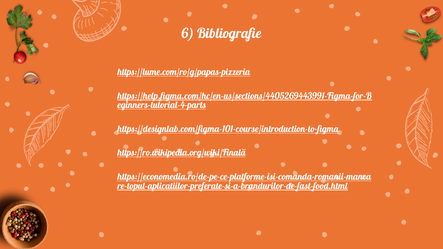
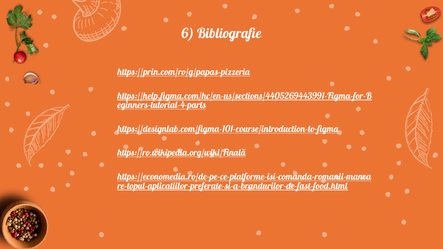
https://lume.com/ro/g/papas-pizzeria: https://lume.com/ro/g/papas-pizzeria -> https://prin.com/ro/g/papas-pizzeria (184, 72)
